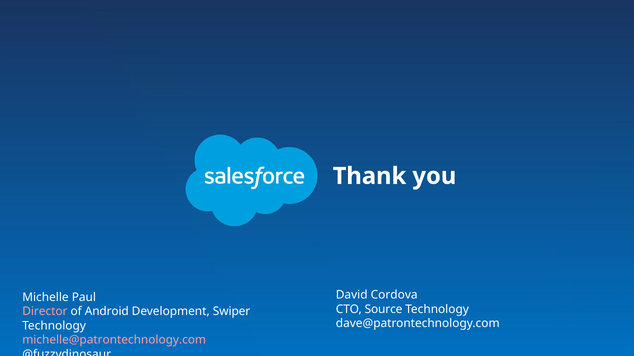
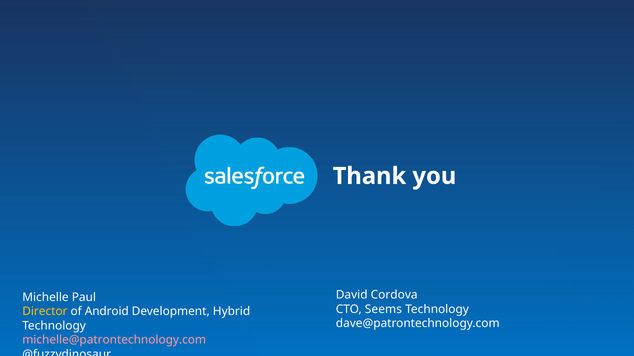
Source: Source -> Seems (383, 310)
Director colour: pink -> yellow (45, 312)
Swiper: Swiper -> Hybrid (232, 312)
